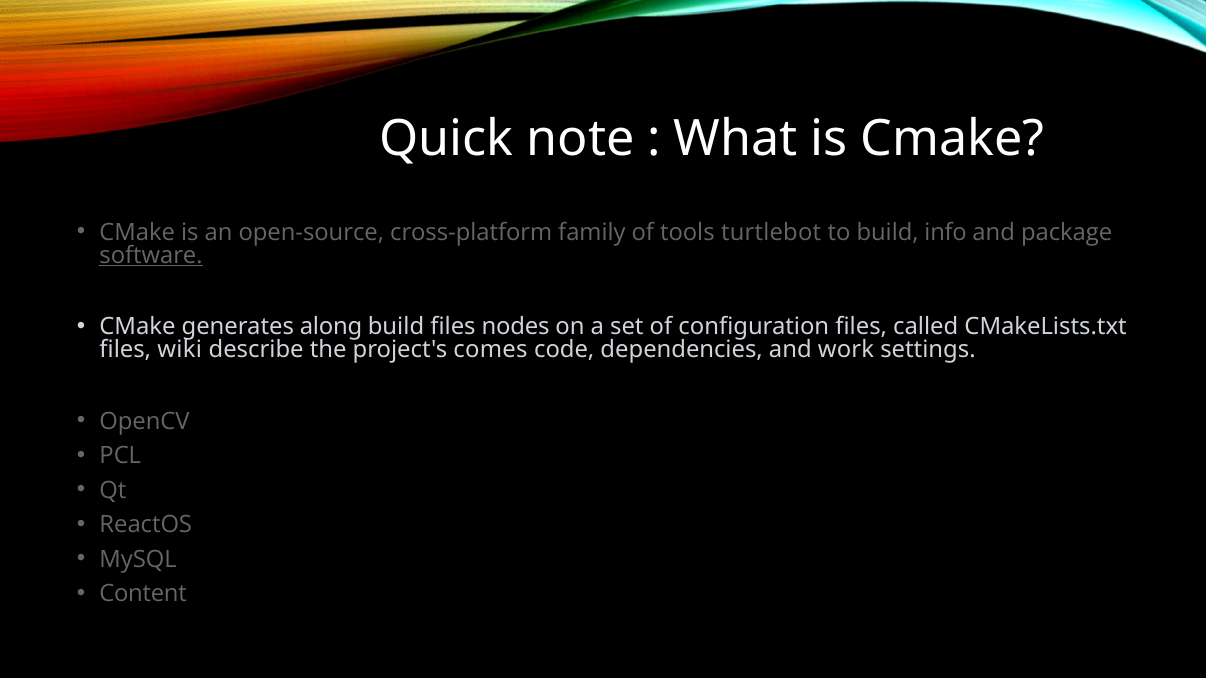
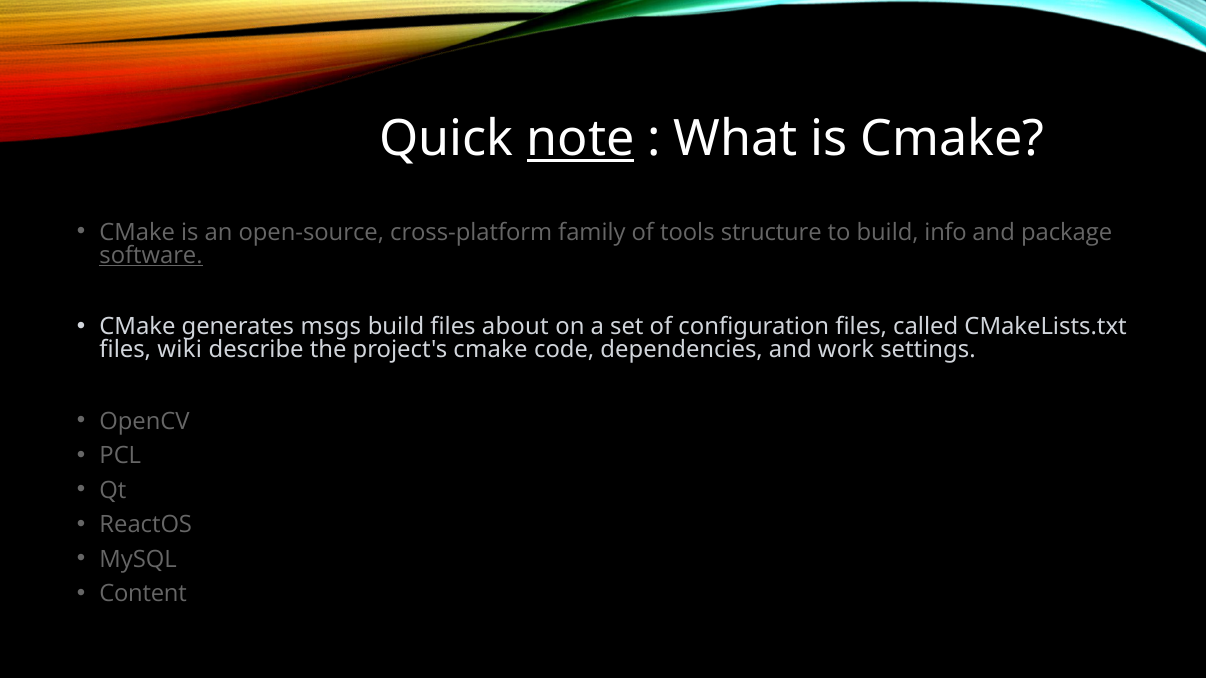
note underline: none -> present (581, 139)
turtlebot: turtlebot -> structure (771, 232)
along: along -> msgs (331, 327)
nodes: nodes -> about (515, 327)
project's comes: comes -> cmake (490, 350)
